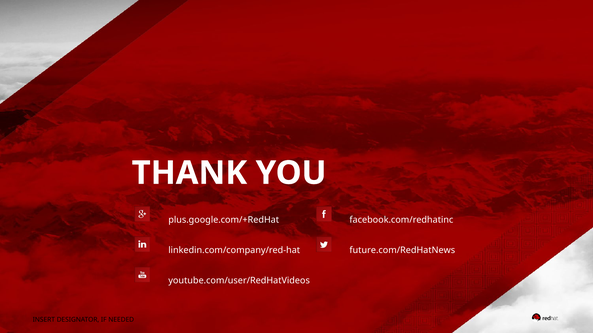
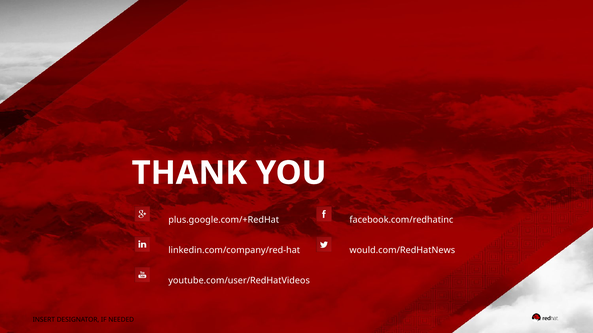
future.com/RedHatNews: future.com/RedHatNews -> would.com/RedHatNews (402, 251)
